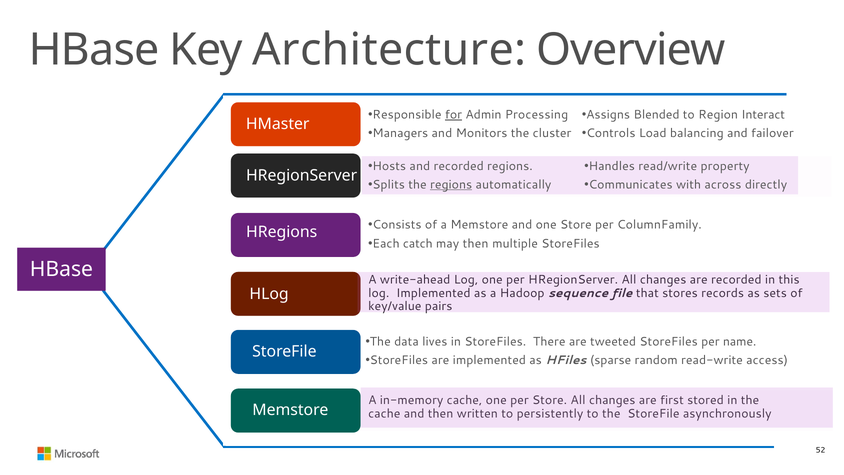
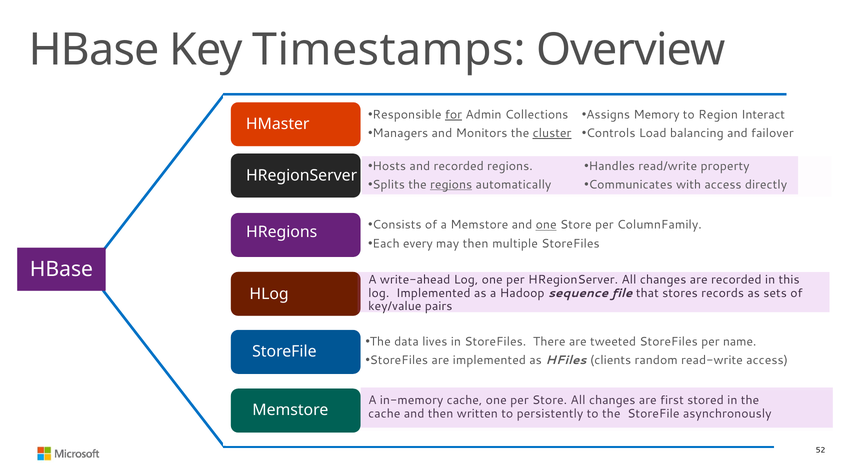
Architecture: Architecture -> Timestamps (389, 50)
Processing: Processing -> Collections (537, 115)
Blended: Blended -> Memory (657, 115)
cluster underline: none -> present (552, 133)
with across: across -> access (723, 184)
one underline: none -> present (546, 225)
catch: catch -> every (418, 243)
sparse: sparse -> clients (611, 360)
